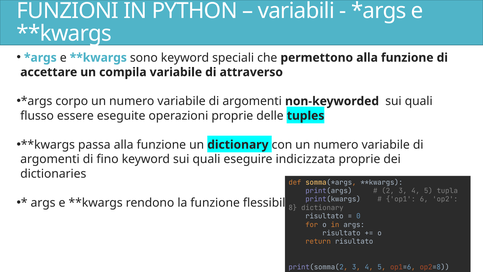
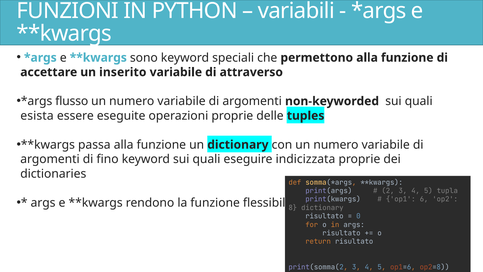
compila: compila -> inserito (123, 72)
corpo: corpo -> flusso (72, 101)
flusso: flusso -> esista (37, 116)
